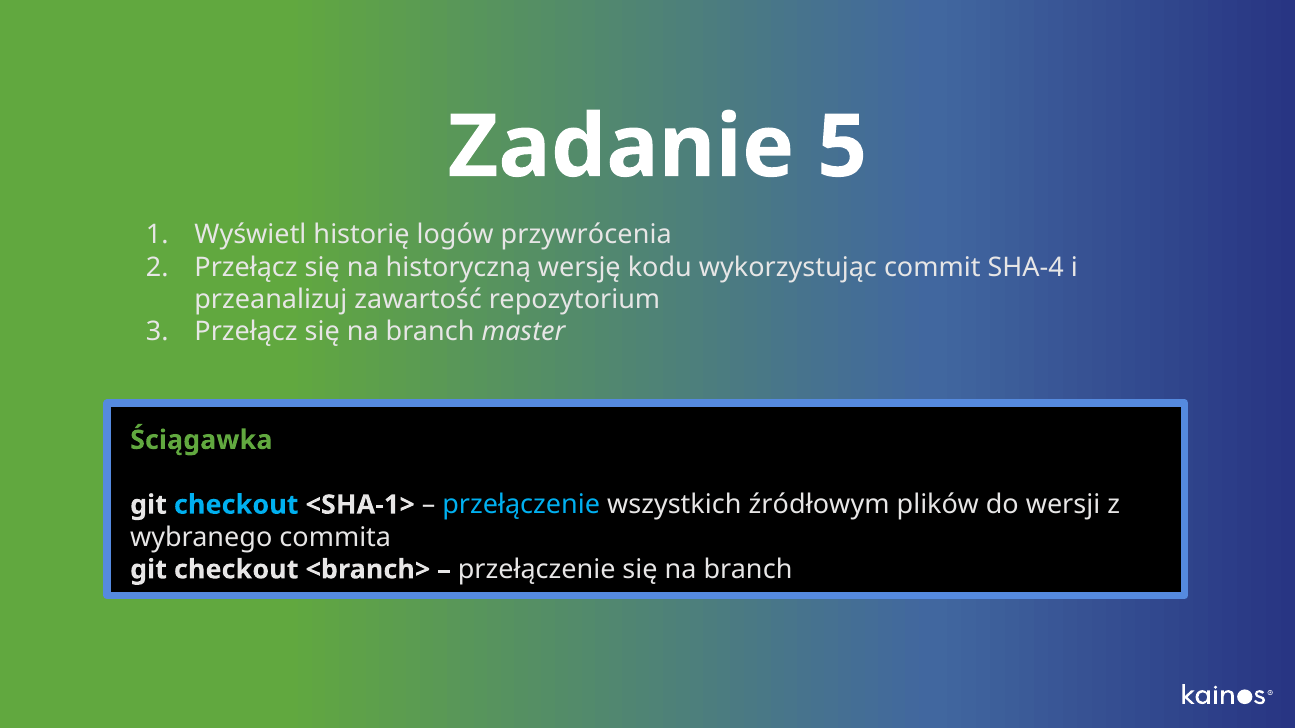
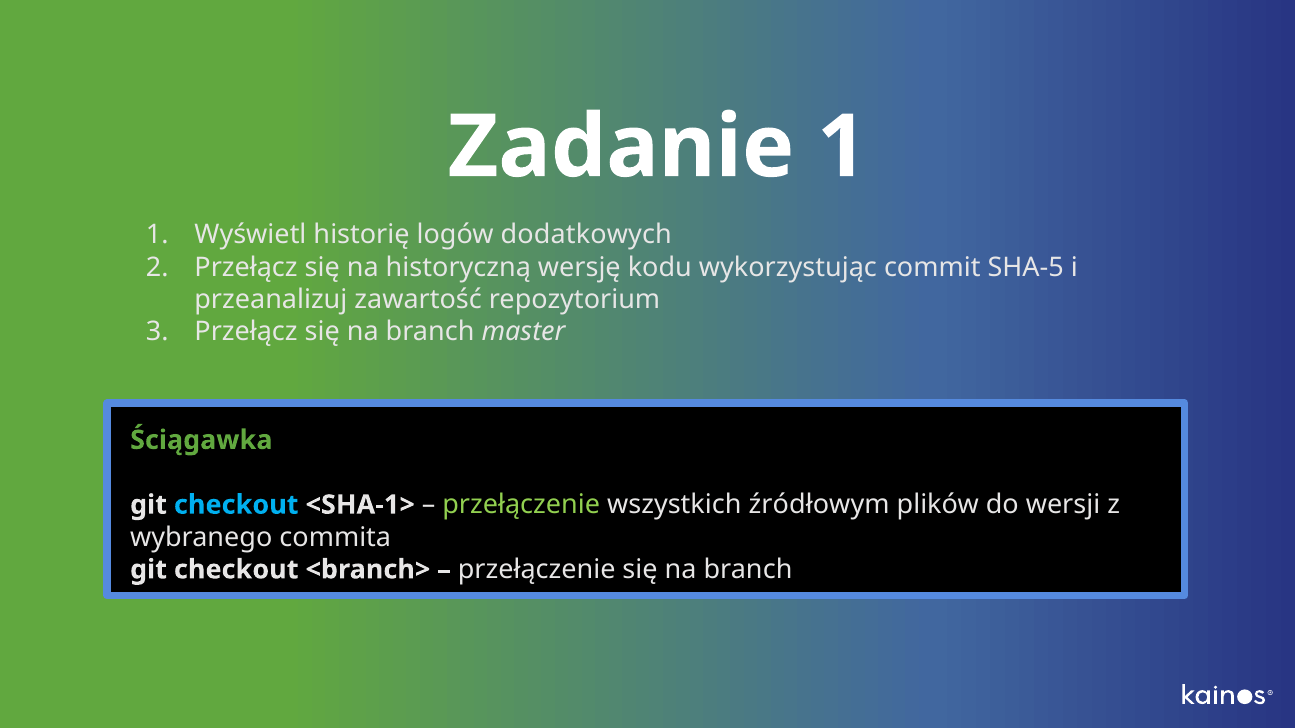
Zadanie 5: 5 -> 1 (842, 147)
przywrócenia: przywrócenia -> dodatkowych (586, 235)
SHA-4: SHA-4 -> SHA-5 (1026, 267)
przełączenie colour: light blue -> light green (521, 505)
